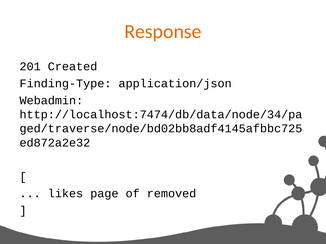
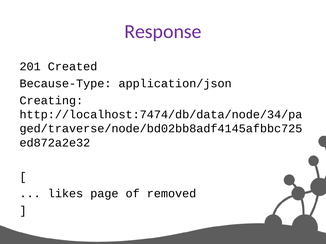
Response colour: orange -> purple (163, 32)
Finding-Type: Finding-Type -> Because-Type (66, 84)
Webadmin: Webadmin -> Creating (51, 101)
